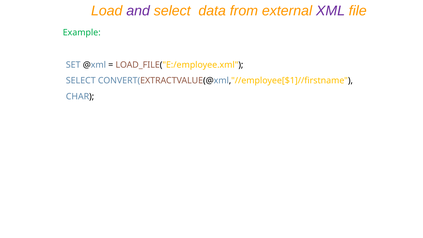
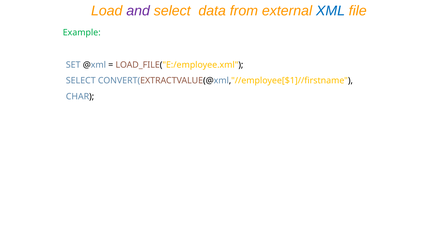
XML colour: purple -> blue (331, 11)
